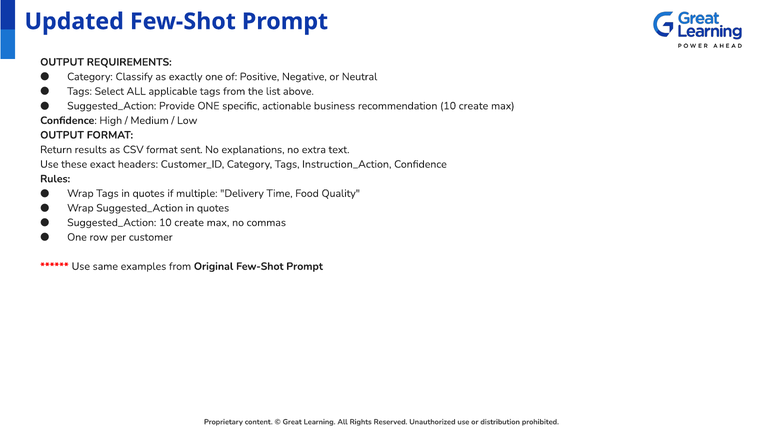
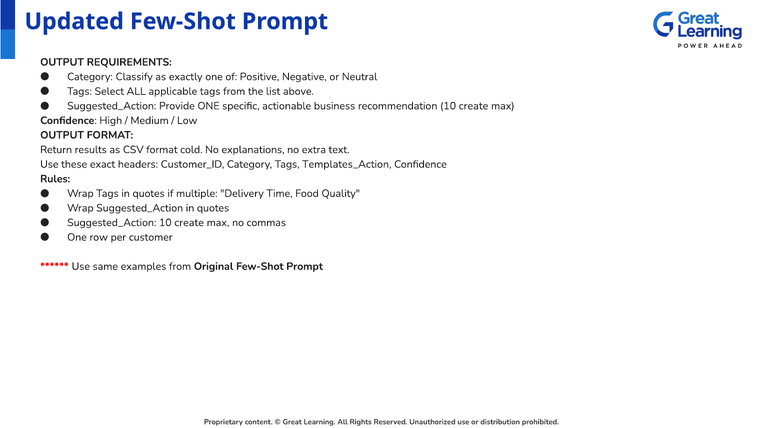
sent: sent -> cold (191, 150)
Instruction_Action: Instruction_Action -> Templates_Action (347, 164)
